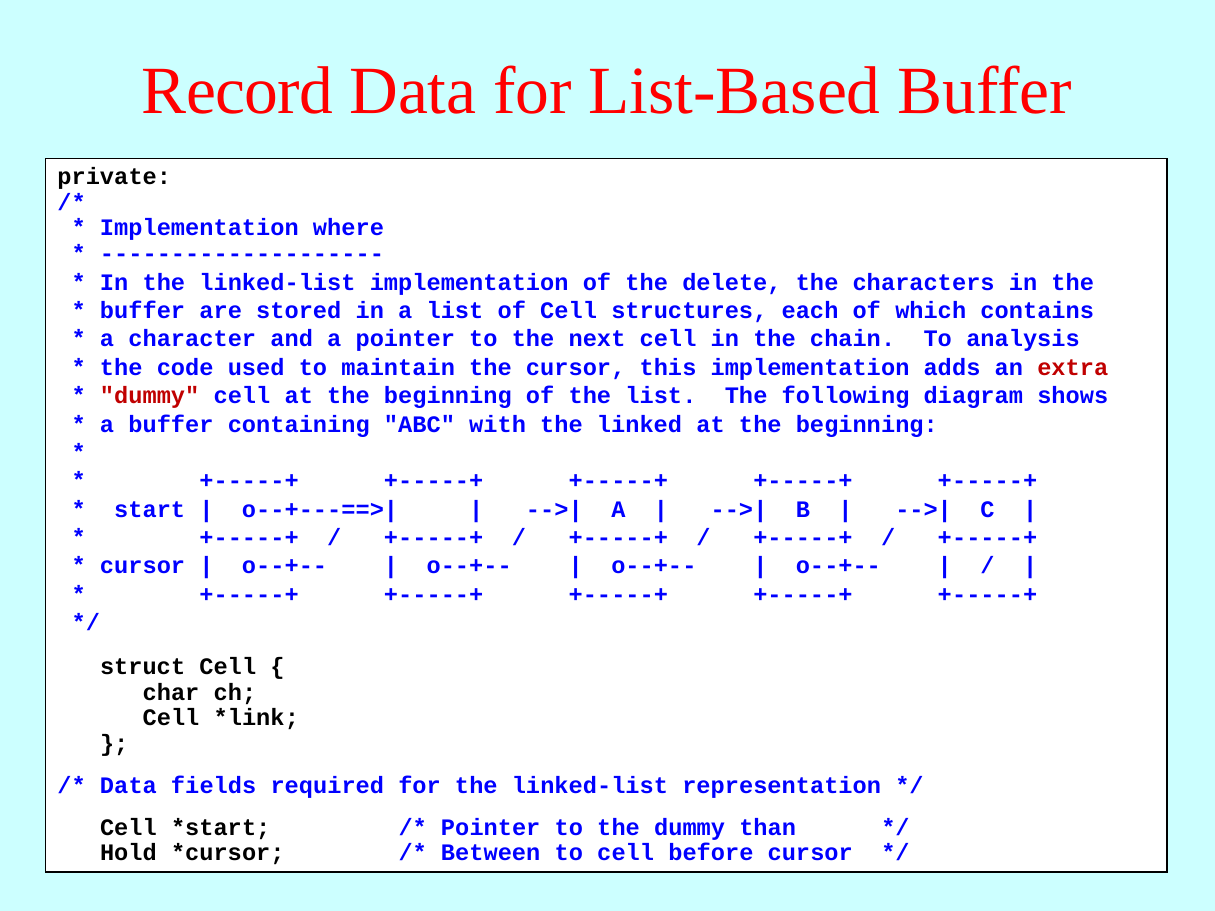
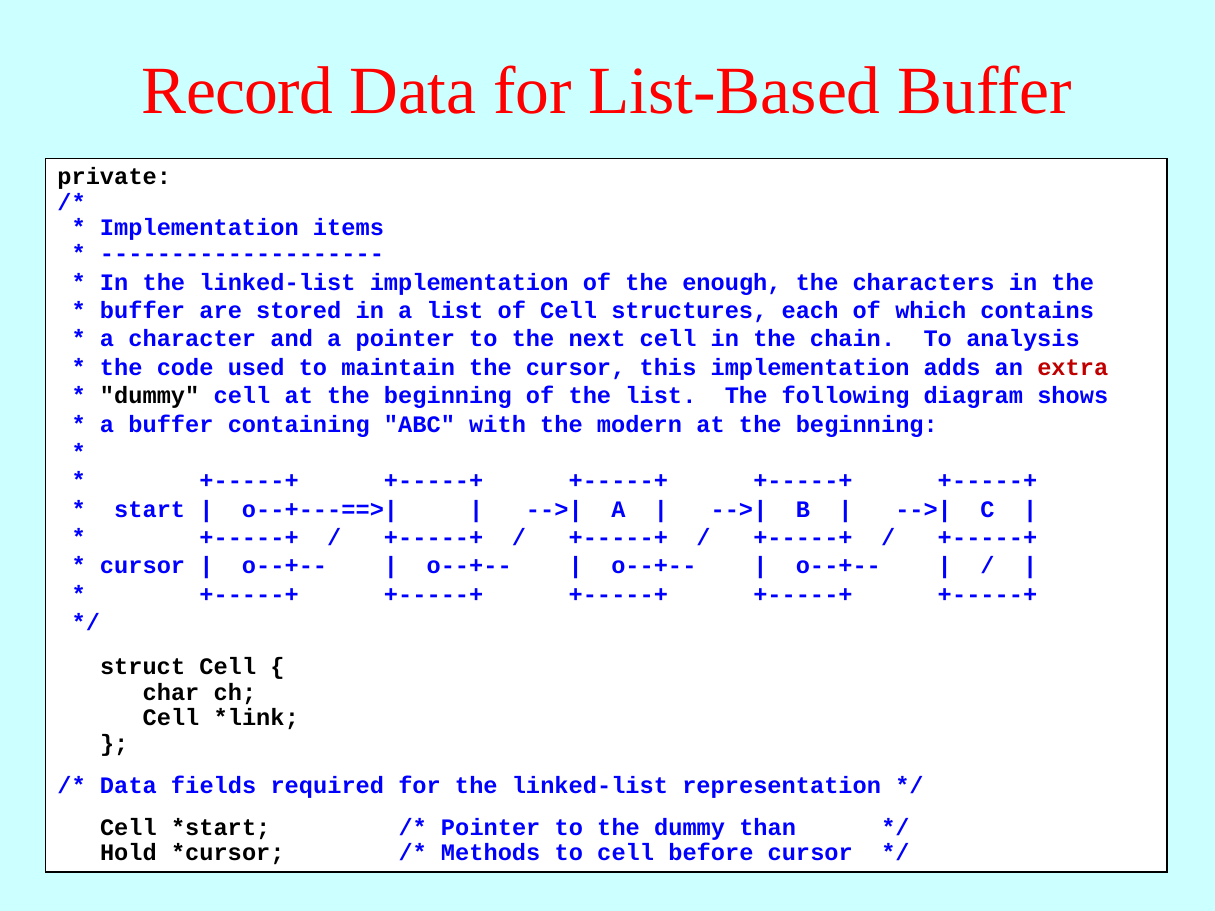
where: where -> items (348, 228)
delete: delete -> enough (732, 283)
dummy colour: red -> black (150, 396)
linked: linked -> modern (640, 424)
Between: Between -> Methods (491, 853)
